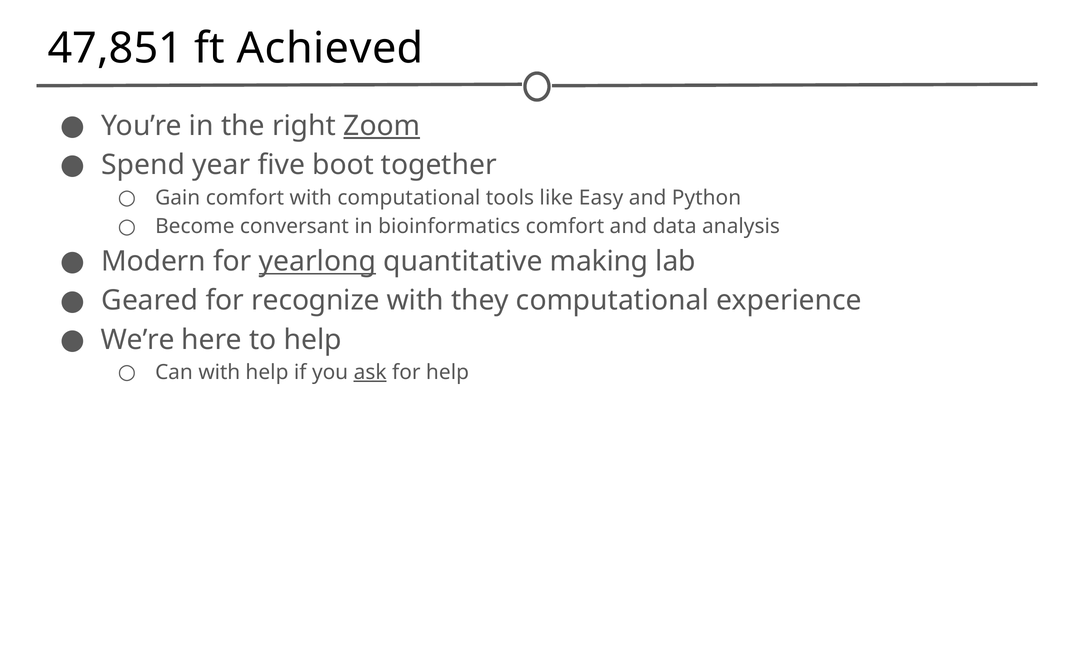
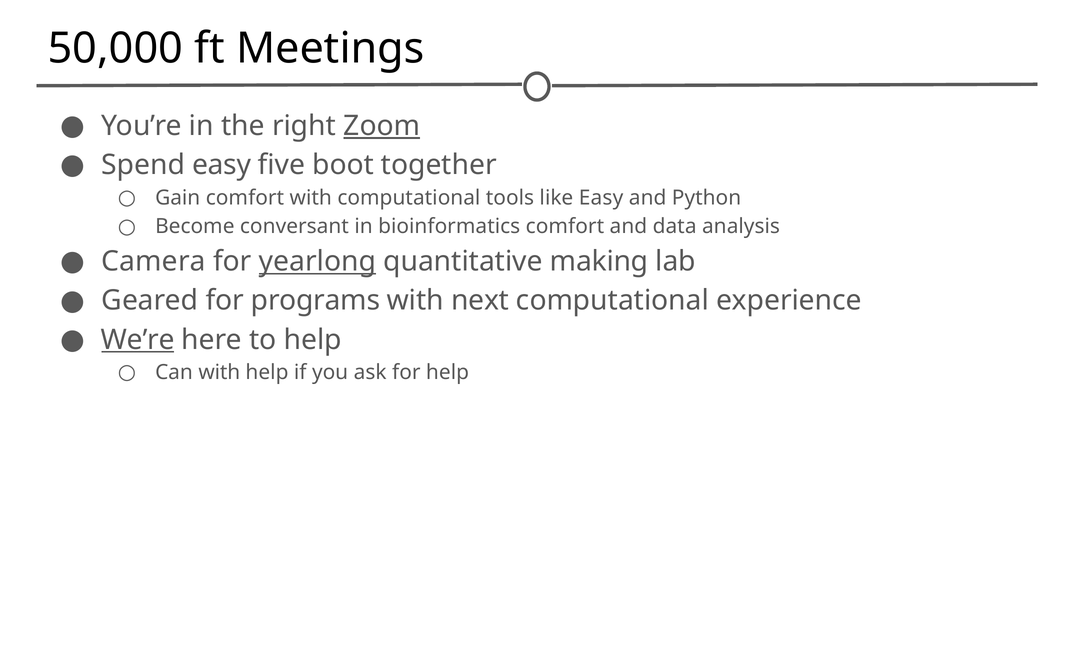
47,851: 47,851 -> 50,000 (115, 48)
Achieved: Achieved -> Meetings (330, 48)
Spend year: year -> easy (222, 165)
Modern: Modern -> Camera (154, 262)
recognize: recognize -> programs (316, 301)
they: they -> next (480, 301)
We’re underline: none -> present (138, 340)
ask underline: present -> none (370, 373)
